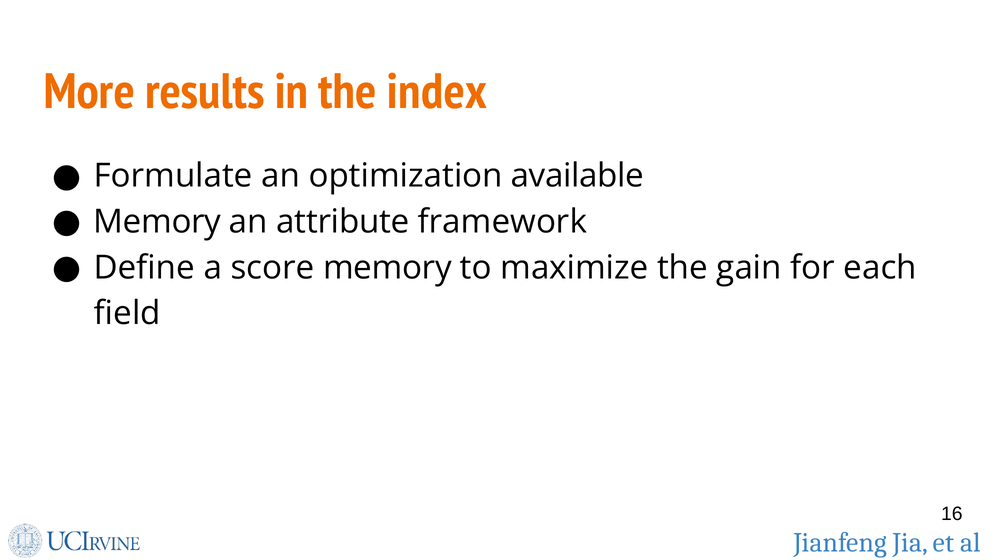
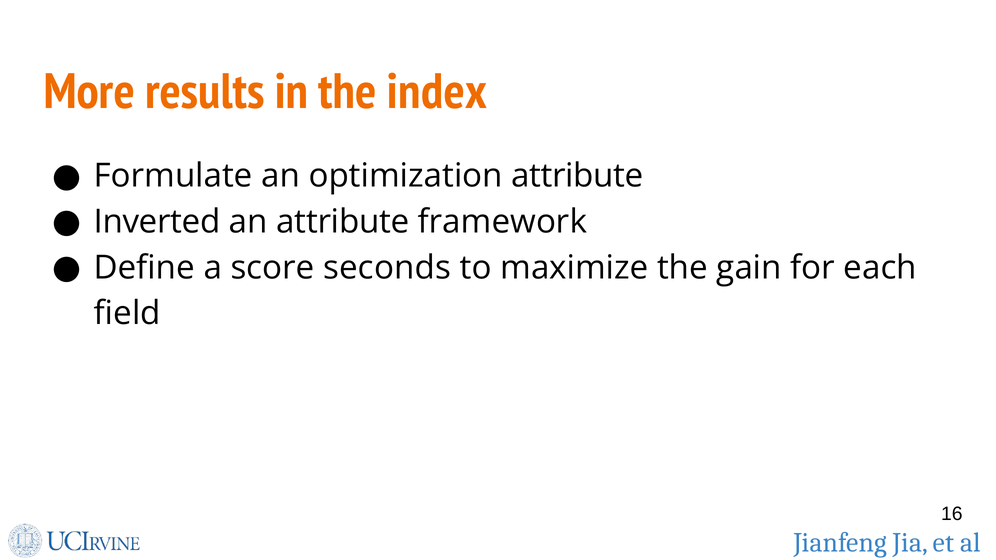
optimization available: available -> attribute (577, 176)
Memory: Memory -> Inverted (157, 222)
score memory: memory -> seconds (387, 268)
